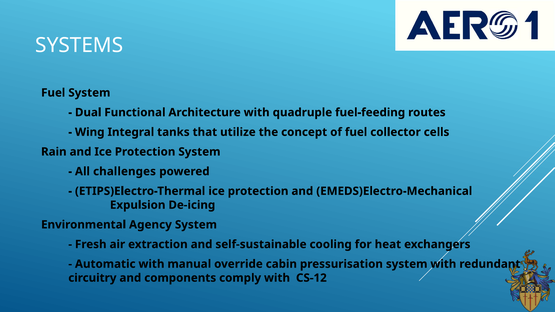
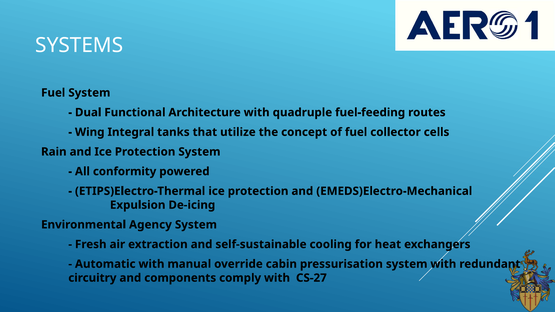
challenges: challenges -> conformity (125, 172)
CS-12: CS-12 -> CS-27 (311, 278)
